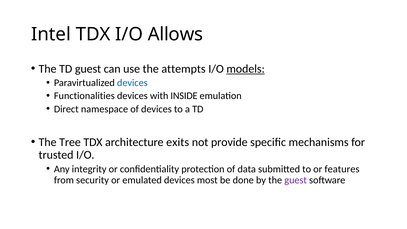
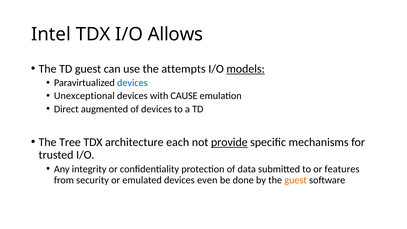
Functionalities: Functionalities -> Unexceptional (84, 96)
INSIDE: INSIDE -> CAUSE (184, 96)
namespace: namespace -> augmented (105, 109)
exits: exits -> each (178, 142)
provide underline: none -> present (229, 142)
most: most -> even (207, 180)
guest colour: purple -> orange (296, 180)
